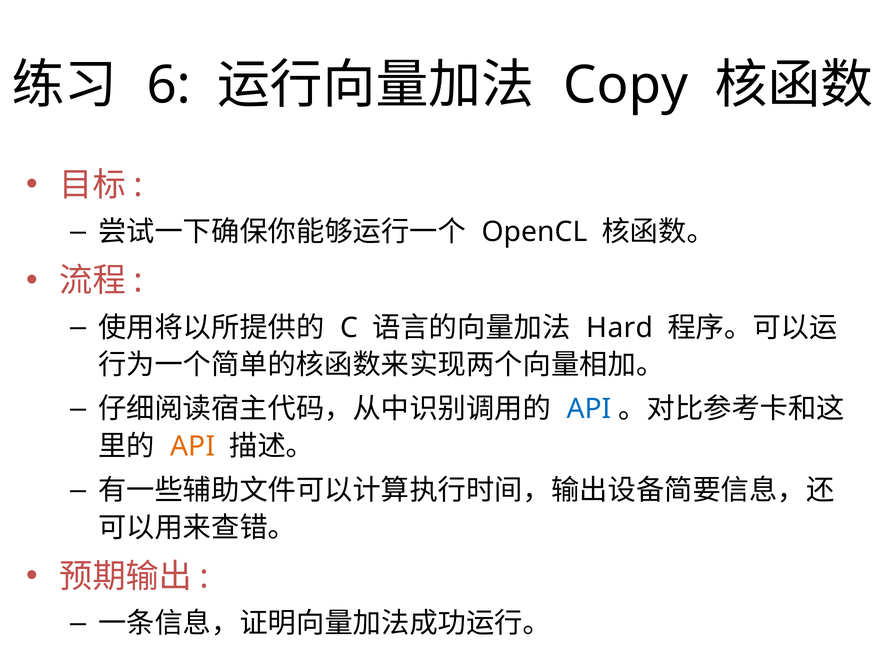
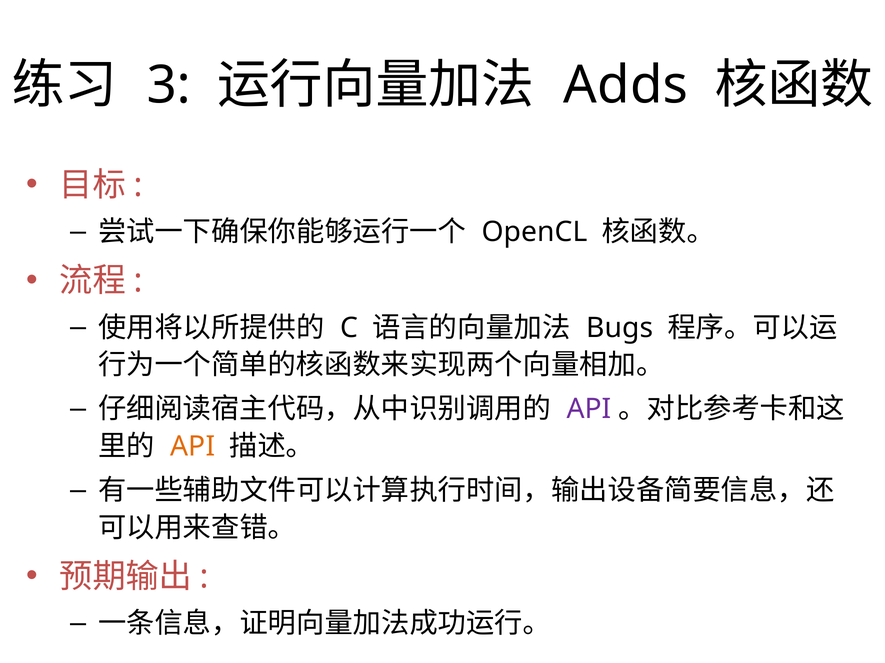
6: 6 -> 3 (169, 86)
Copy: Copy -> Adds (626, 86)
Hard: Hard -> Bugs (620, 328)
API colour: blue -> purple (589, 410)
